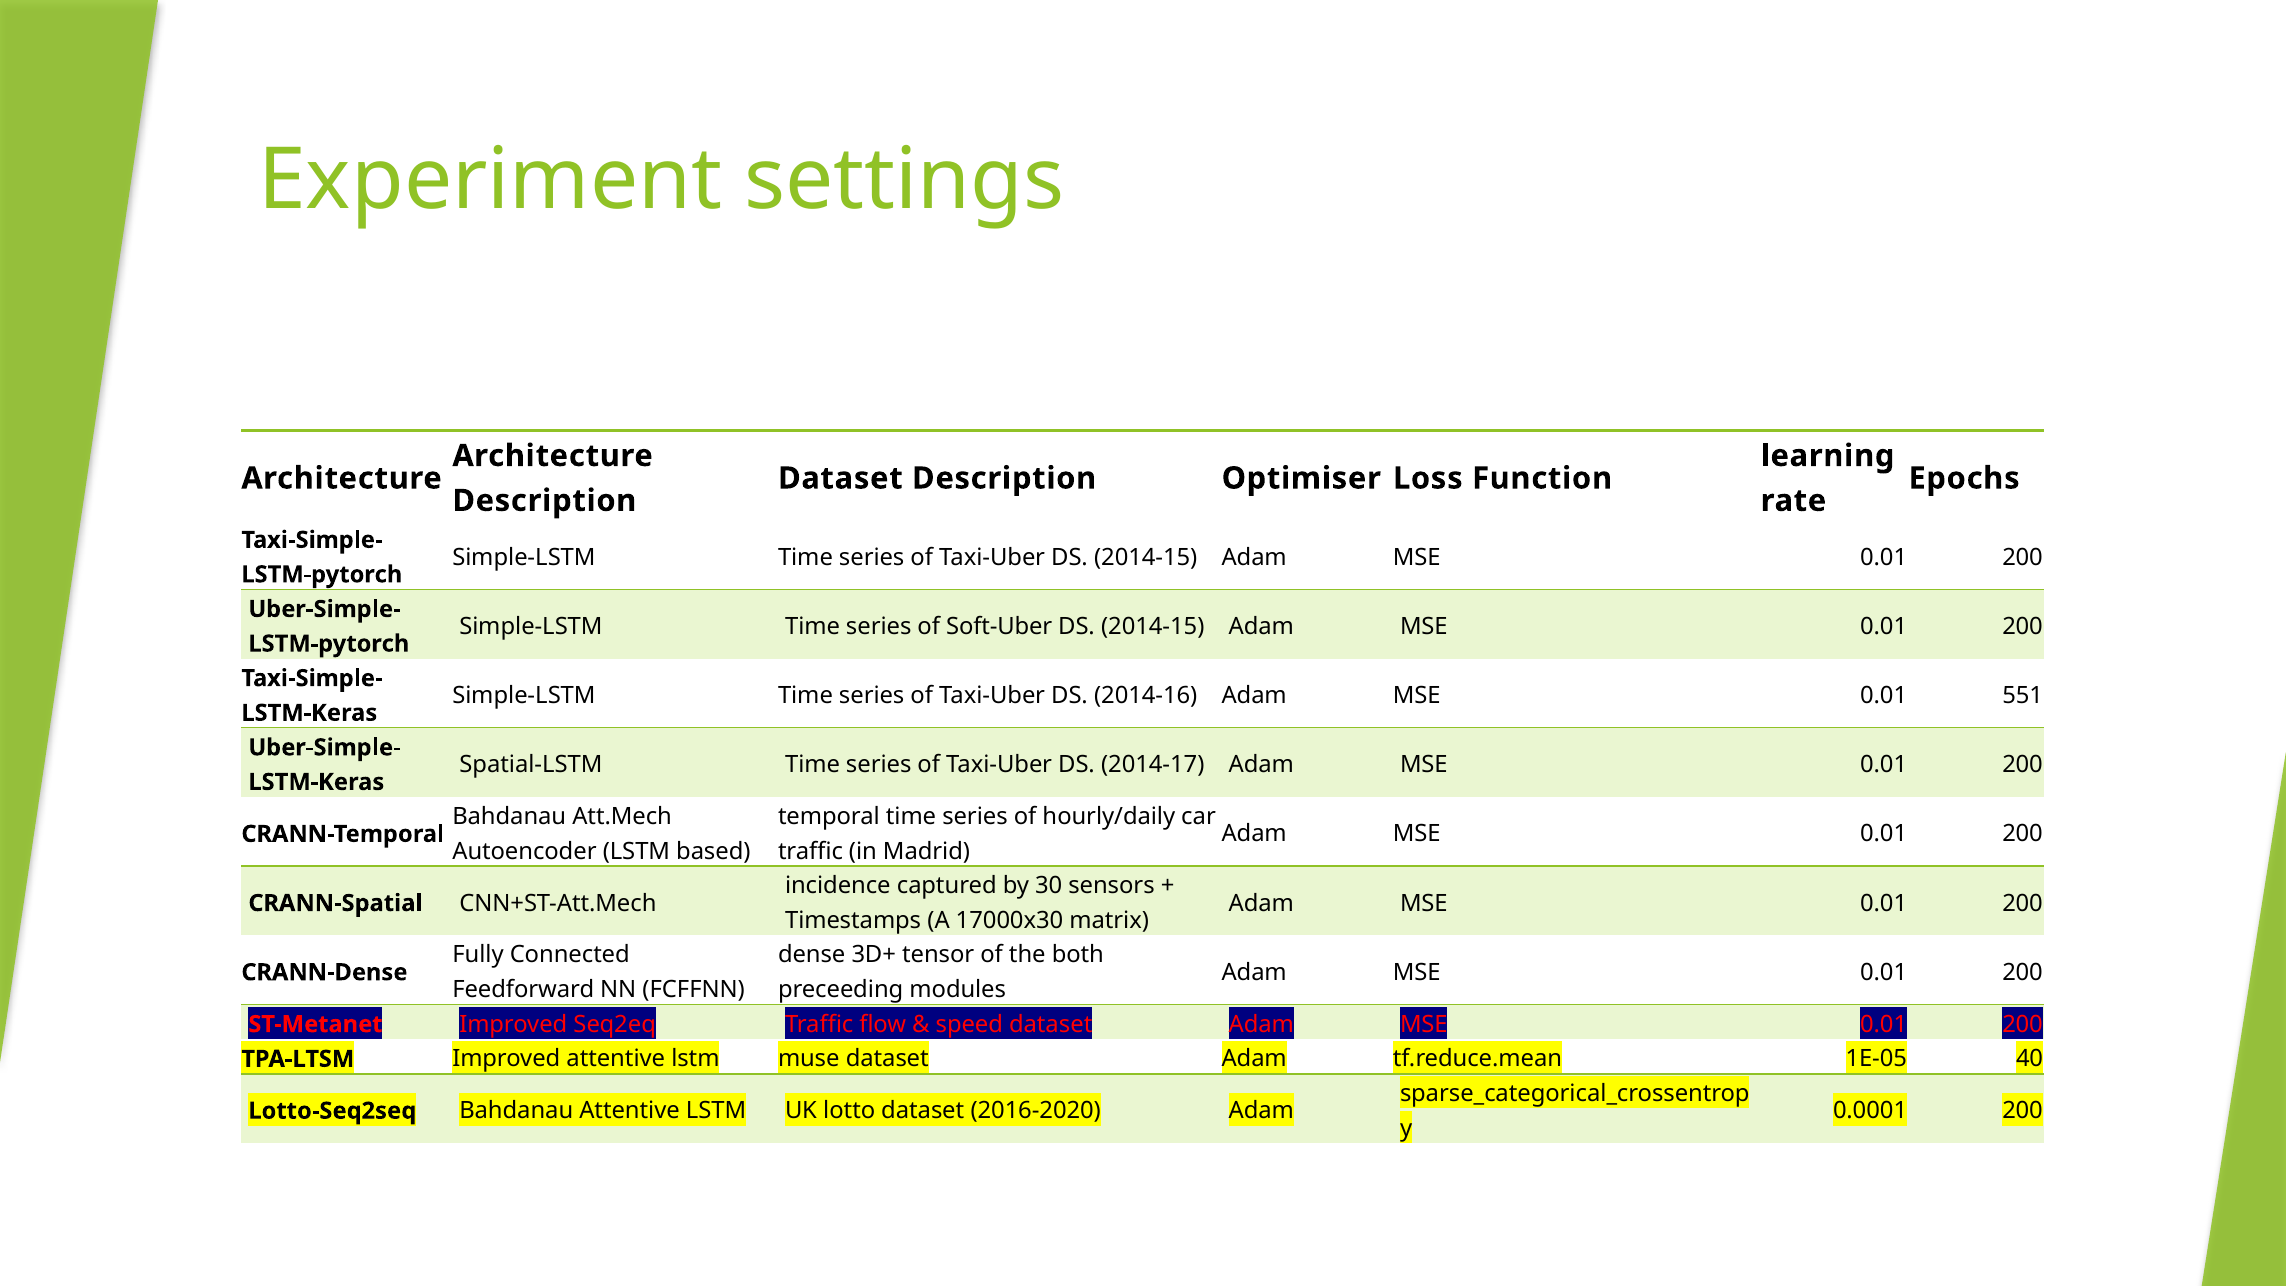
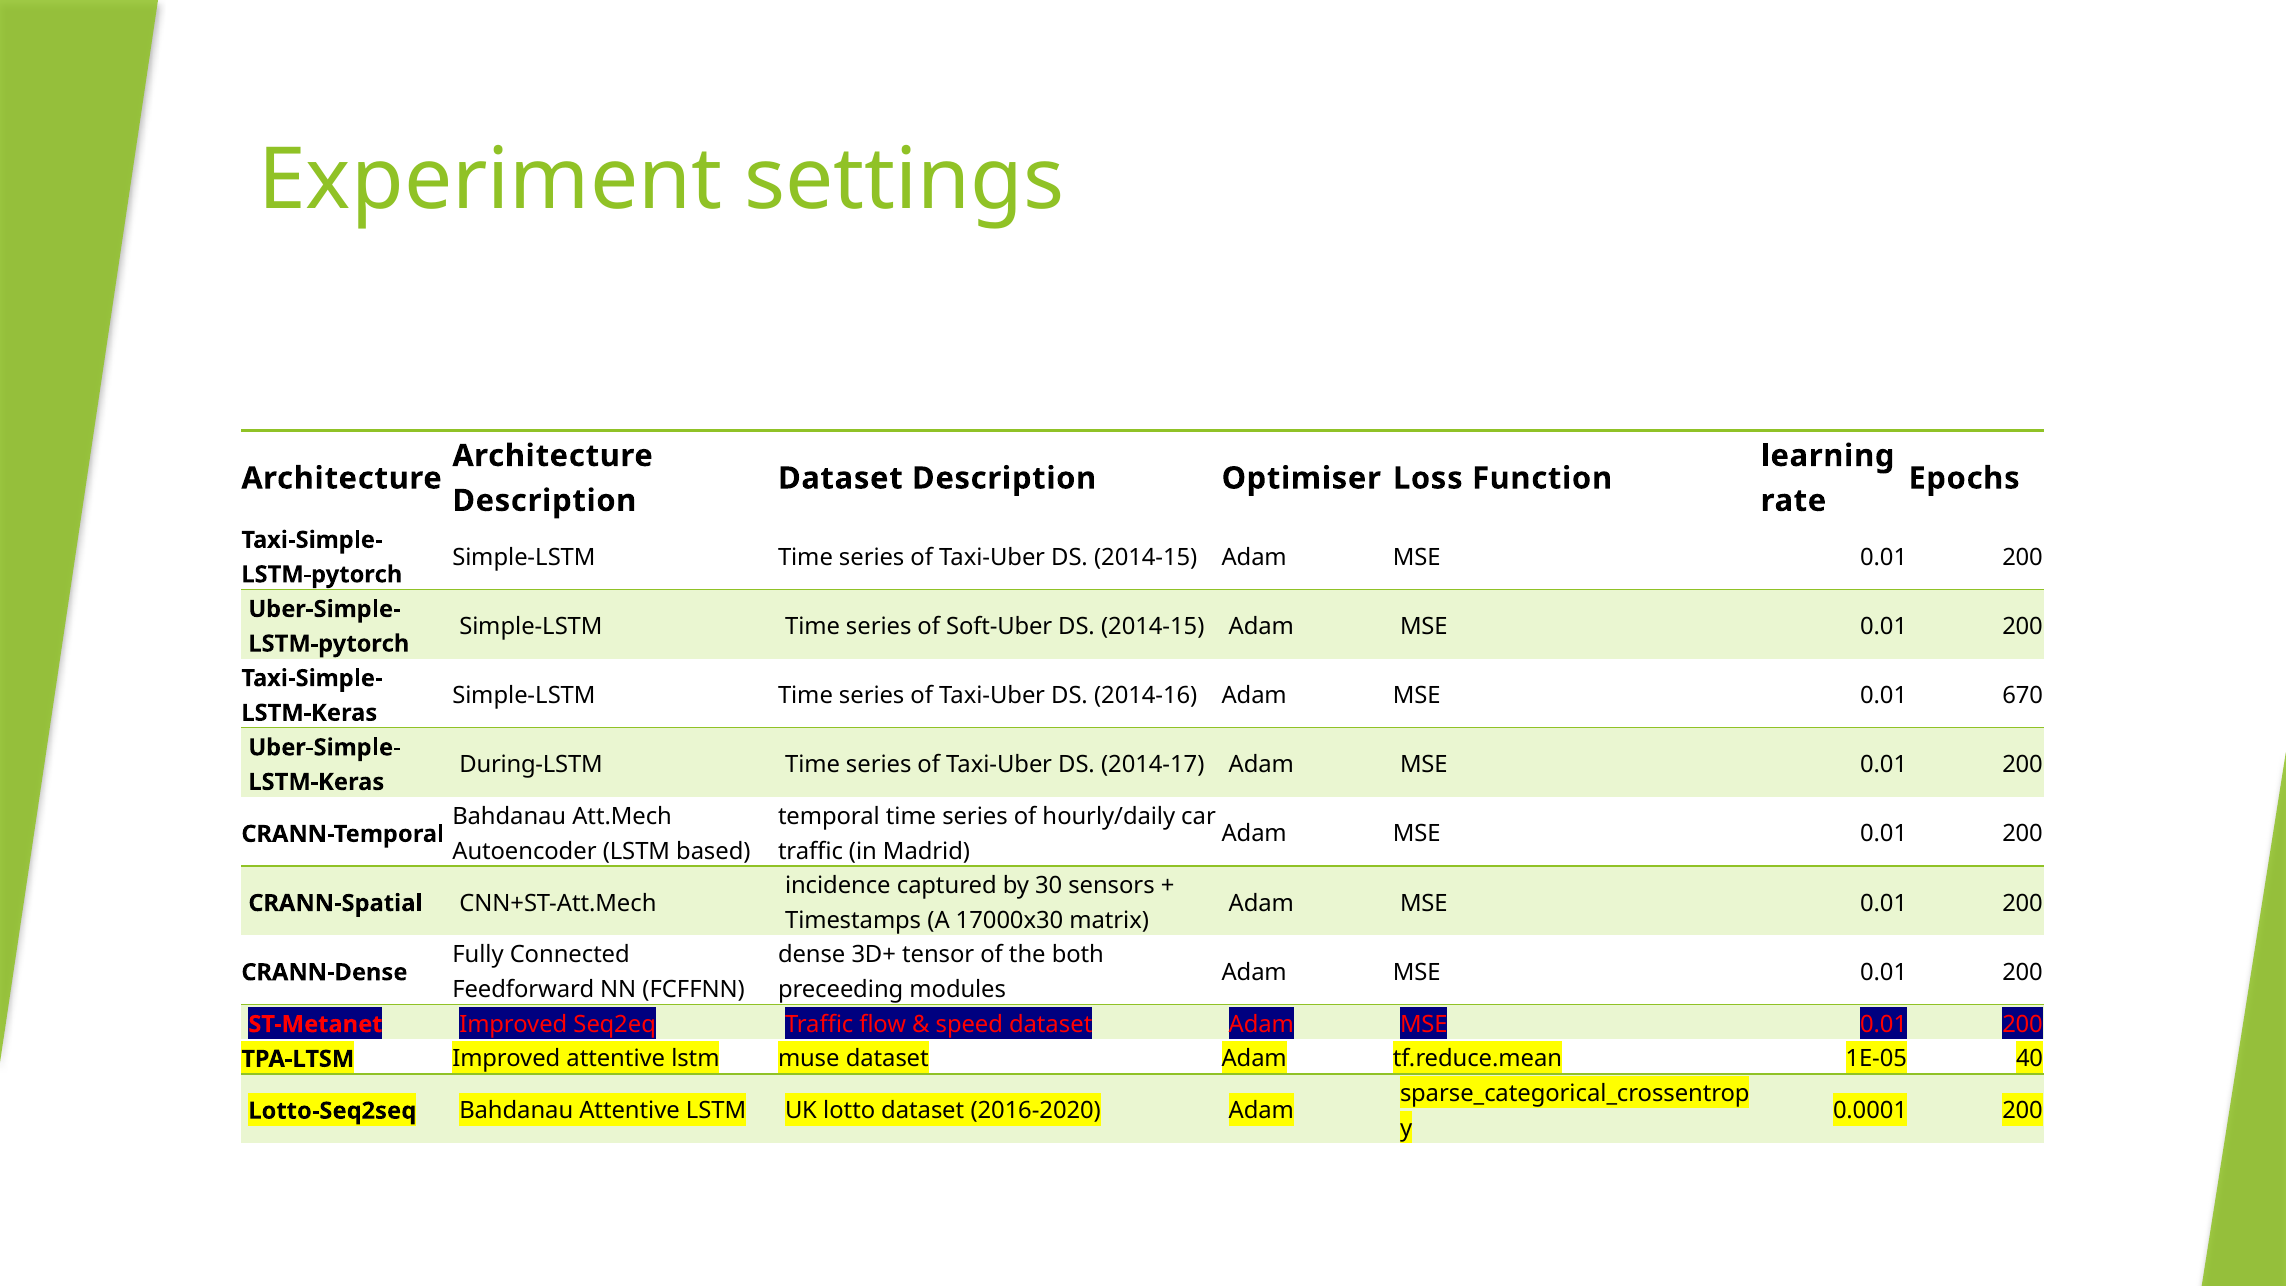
551: 551 -> 670 (2023, 696)
Spatial-LSTM: Spatial-LSTM -> During-LSTM (531, 765)
